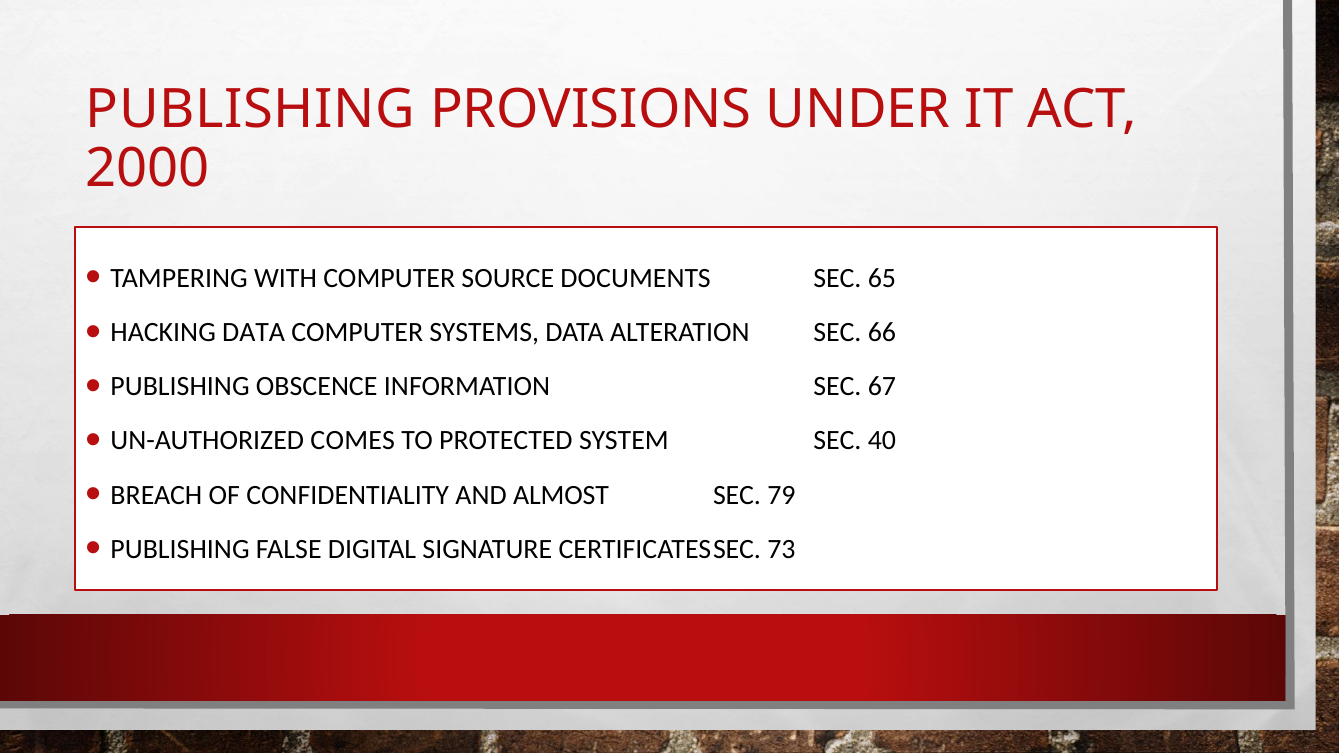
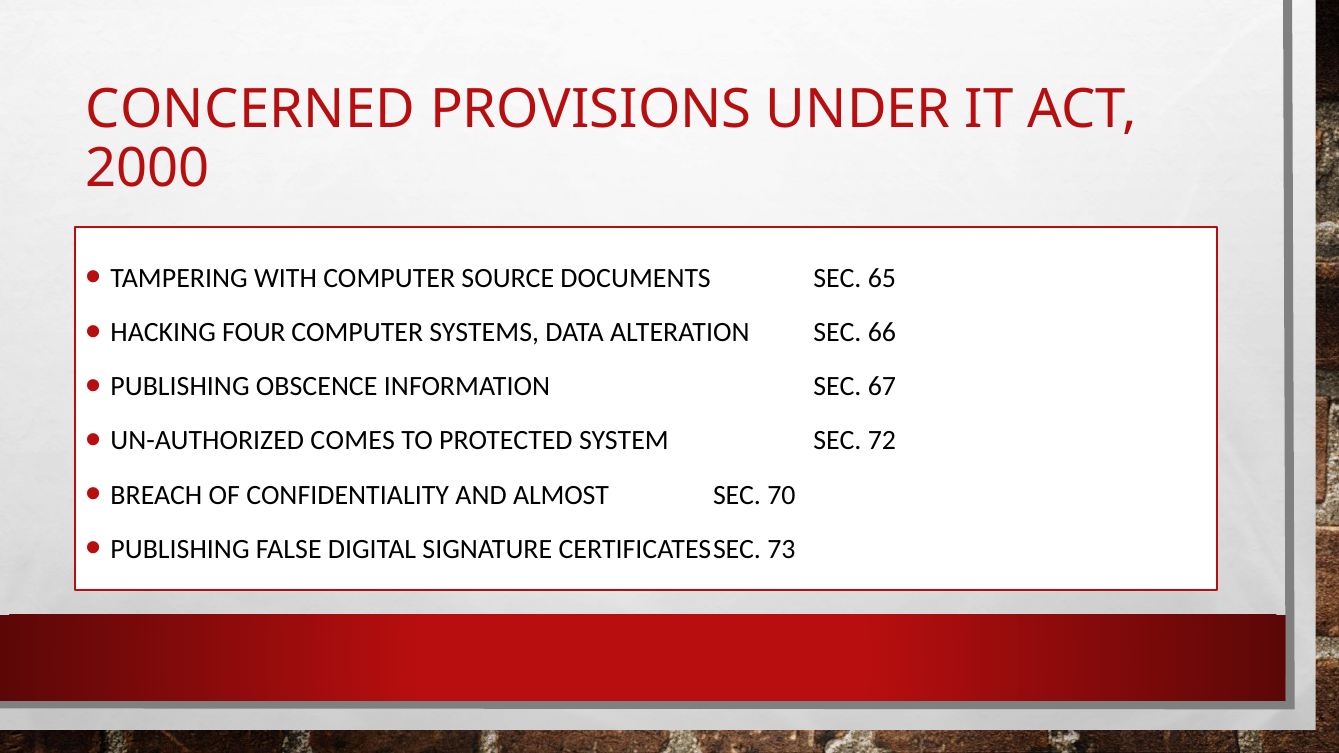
PUBLISHING: PUBLISHING -> CONCERNED (251, 109)
HACKING DATA: DATA -> FOUR (254, 333)
40: 40 -> 72 (882, 441)
79: 79 -> 70 (781, 495)
